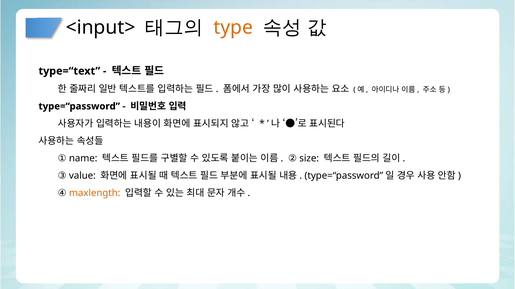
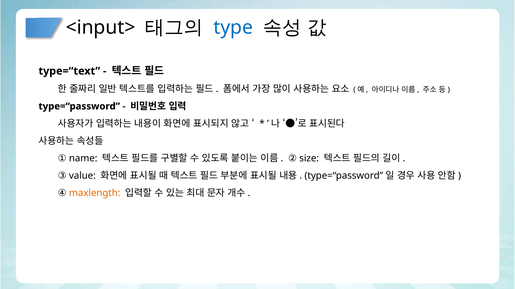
type colour: orange -> blue (233, 27)
